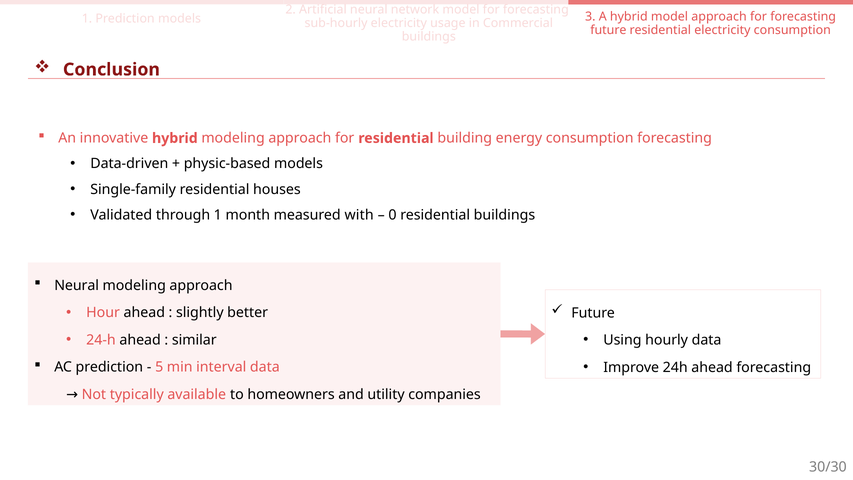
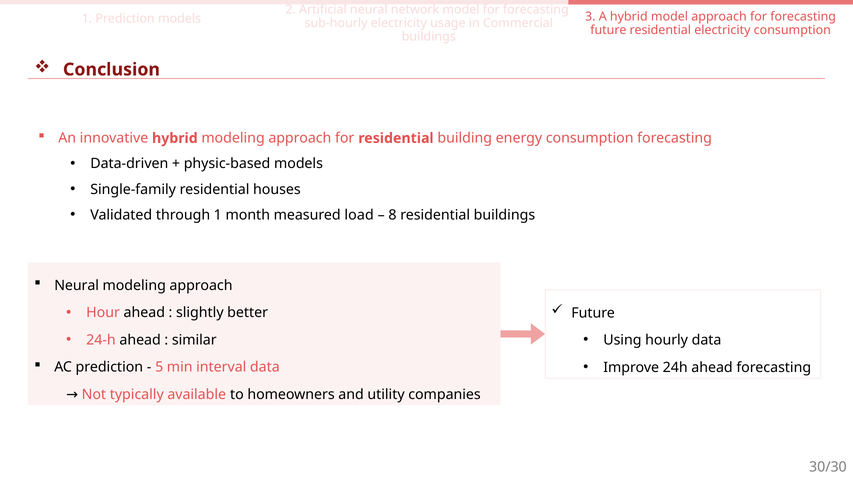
with: with -> load (359, 215)
0: 0 -> 8 (393, 215)
